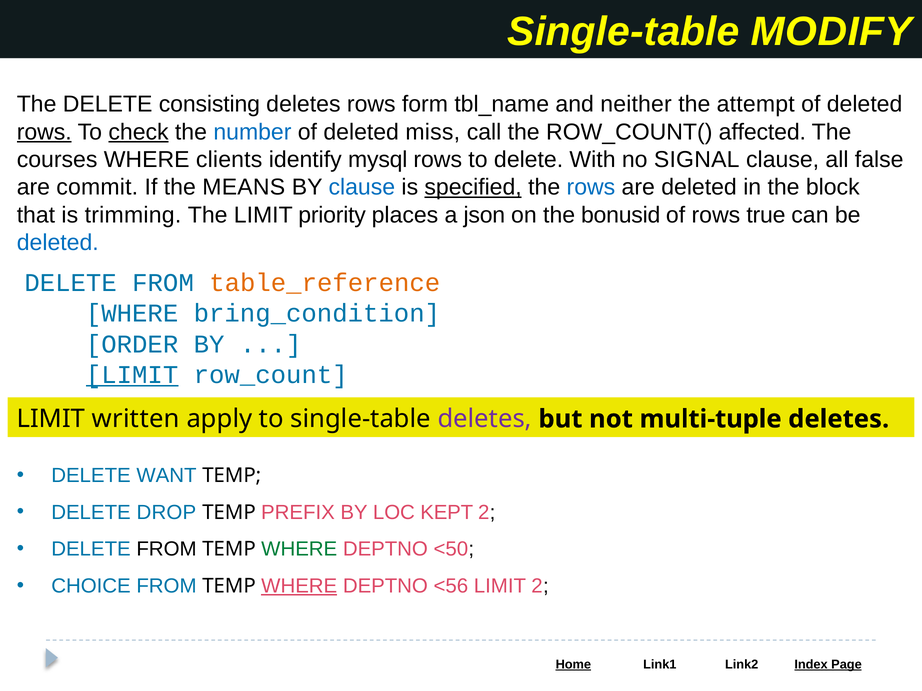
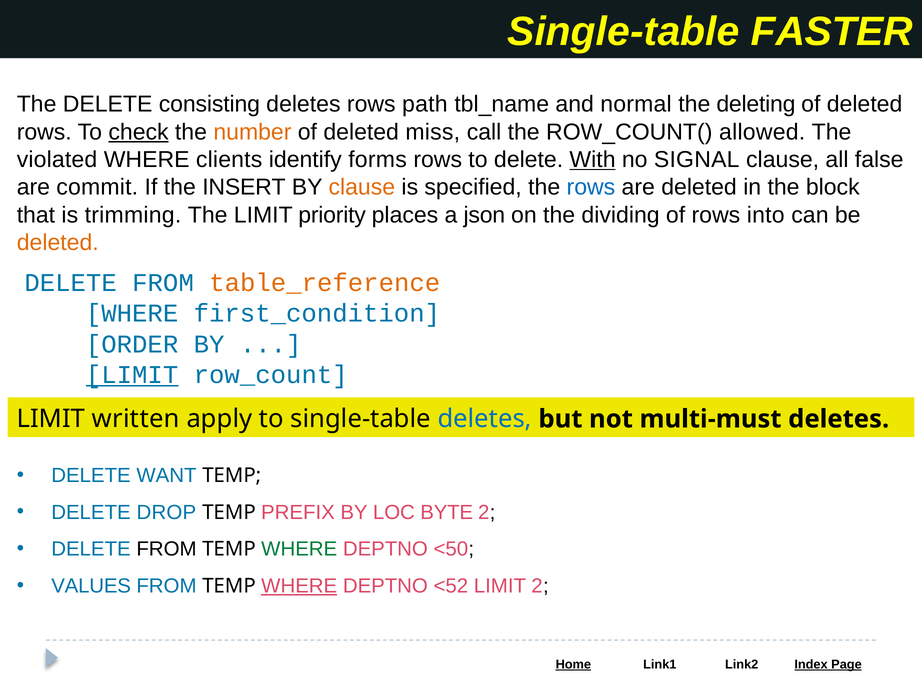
MODIFY: MODIFY -> FASTER (832, 32)
form: form -> path (425, 104)
neither: neither -> normal (636, 104)
attempt: attempt -> deleting (756, 104)
rows underline: present -> none (44, 132)
number colour: blue -> orange (252, 132)
affected: affected -> allowed (762, 132)
courses: courses -> violated (57, 160)
mysql: mysql -> forms (378, 160)
With underline: none -> present (593, 160)
MEANS: MEANS -> INSERT (244, 187)
clause colour: blue -> orange (362, 187)
specified underline: present -> none (473, 187)
bonusid: bonusid -> dividing (621, 215)
true: true -> into (766, 215)
deleted colour: blue -> orange (58, 243)
bring_condition: bring_condition -> first_condition (317, 314)
deletes colour: purple -> blue (485, 419)
multi-tuple: multi-tuple -> multi-must (711, 419)
KEPT: KEPT -> BYTE (447, 513)
CHOICE: CHOICE -> VALUES (91, 586)
<56: <56 -> <52 (451, 586)
